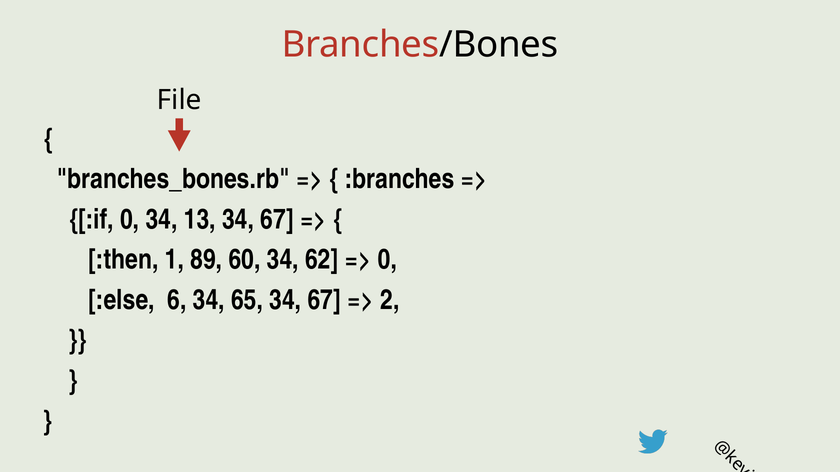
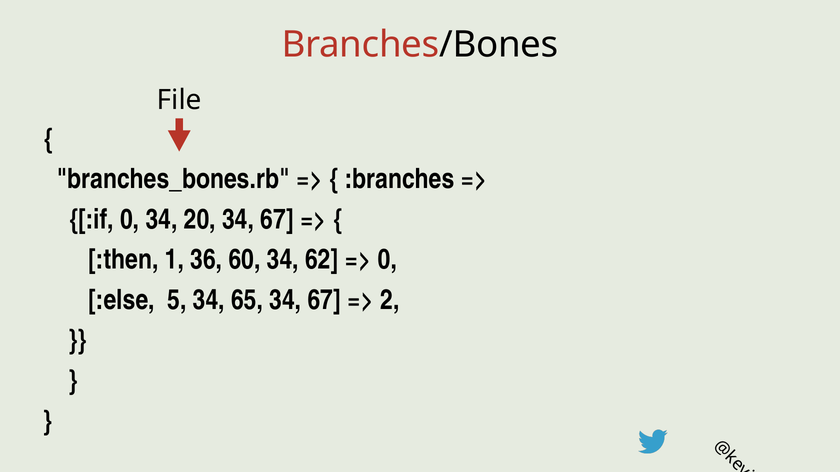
13: 13 -> 20 (200, 220)
89: 89 -> 36 (206, 260)
6: 6 -> 5 (177, 300)
